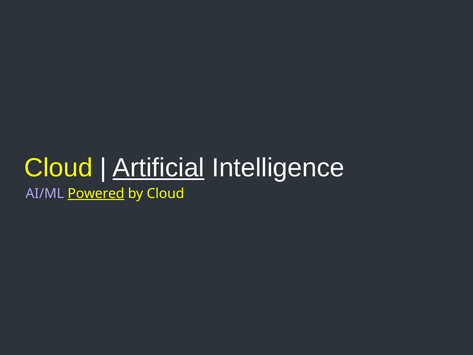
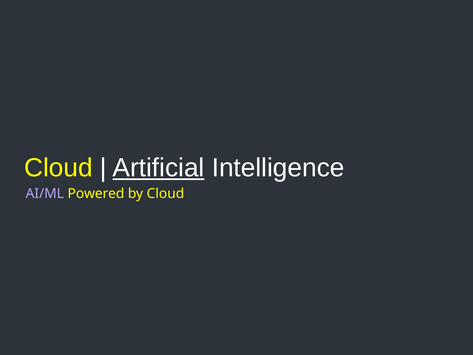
Powered underline: present -> none (96, 193)
